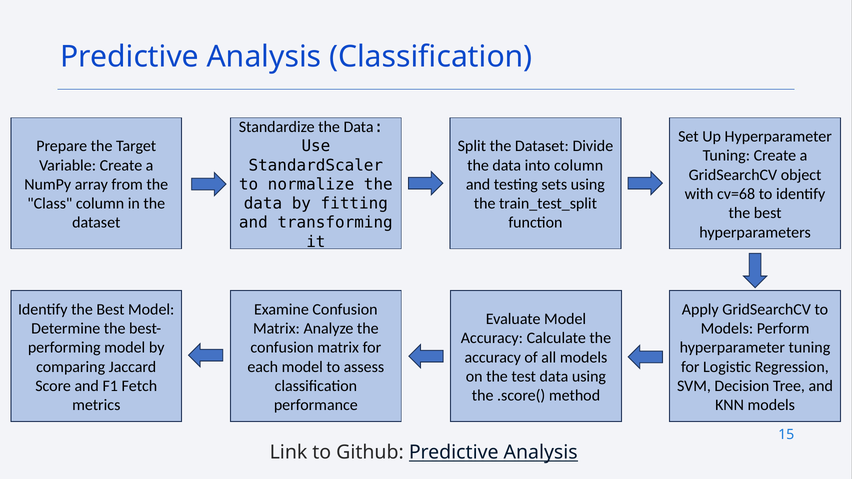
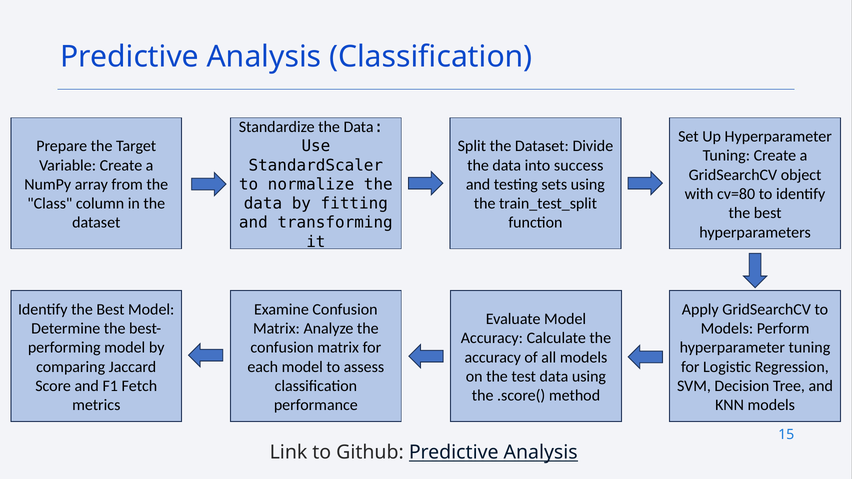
into column: column -> success (579, 165)
cv=68: cv=68 -> cv=80 (736, 194)
